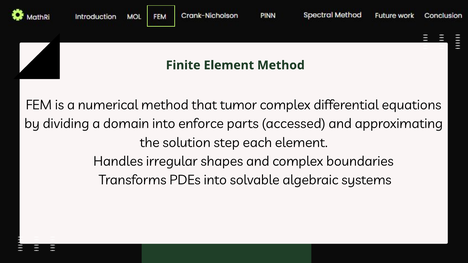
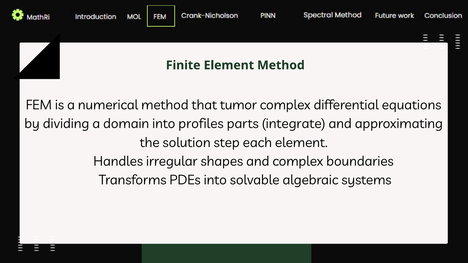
enforce: enforce -> profiles (201, 124)
accessed: accessed -> integrate (294, 124)
